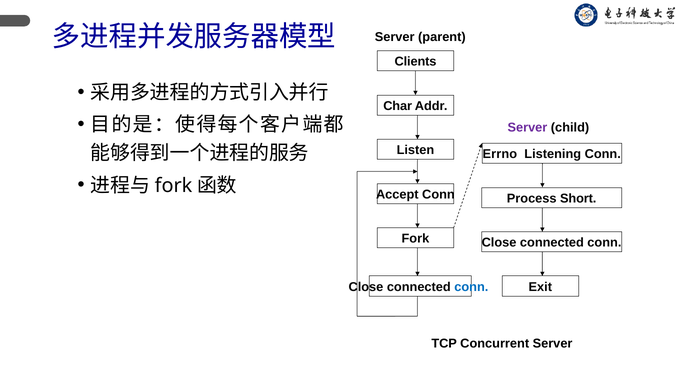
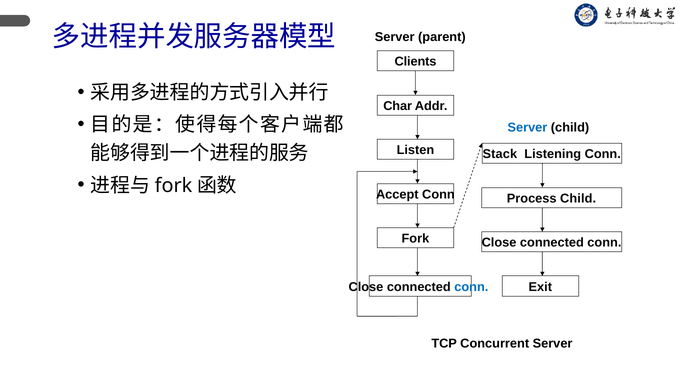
Server colour: purple -> blue (527, 128)
Errno: Errno -> Stack (500, 154)
Process Short: Short -> Child (578, 199)
